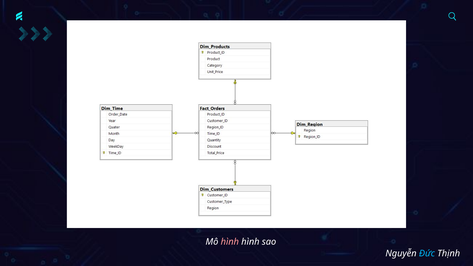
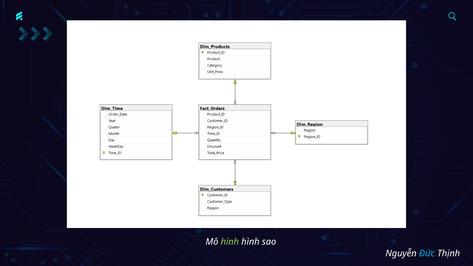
hình colour: pink -> light green (230, 242)
